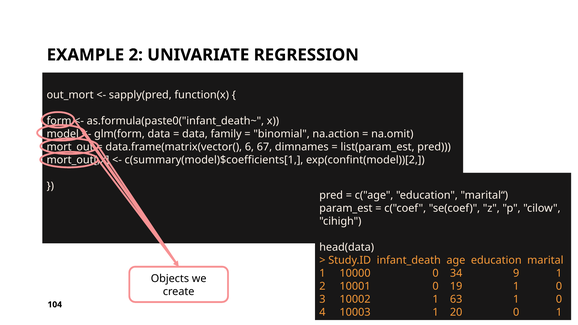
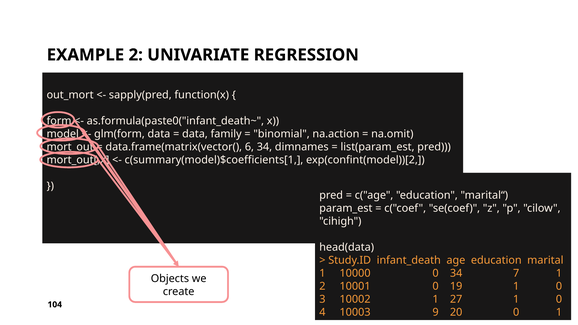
6 67: 67 -> 34 (264, 147)
9: 9 -> 7 (516, 273)
63: 63 -> 27 (456, 299)
10003 1: 1 -> 9 (436, 312)
